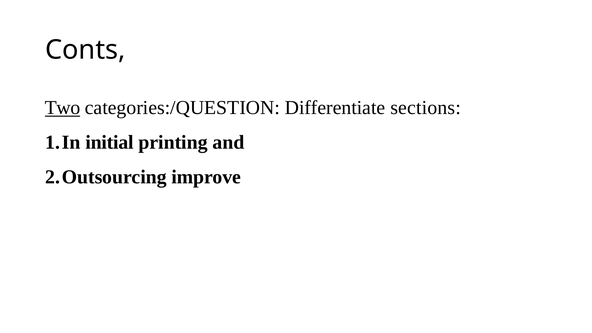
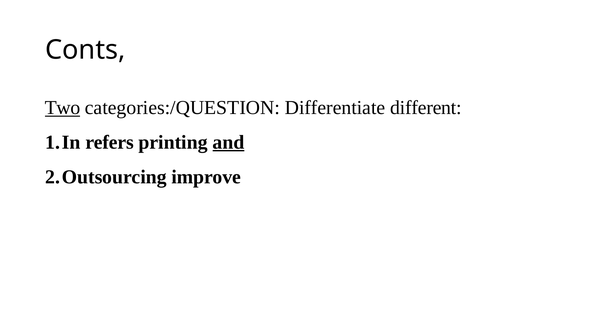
sections: sections -> different (426, 108)
initial: initial -> refers (110, 142)
and underline: none -> present (228, 142)
